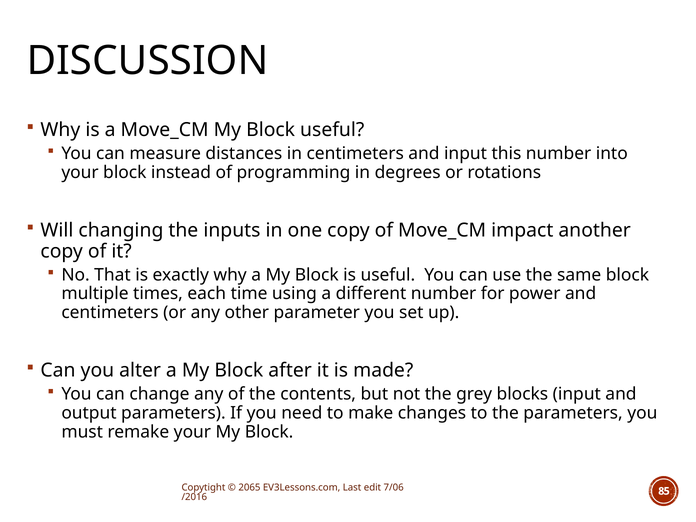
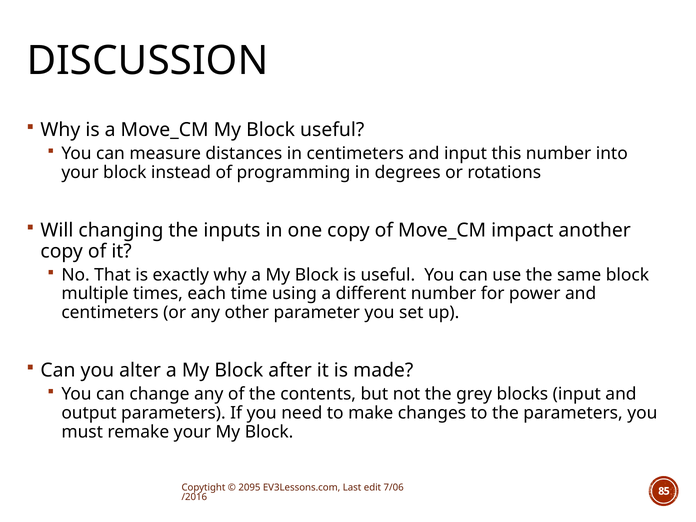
2065: 2065 -> 2095 (249, 487)
